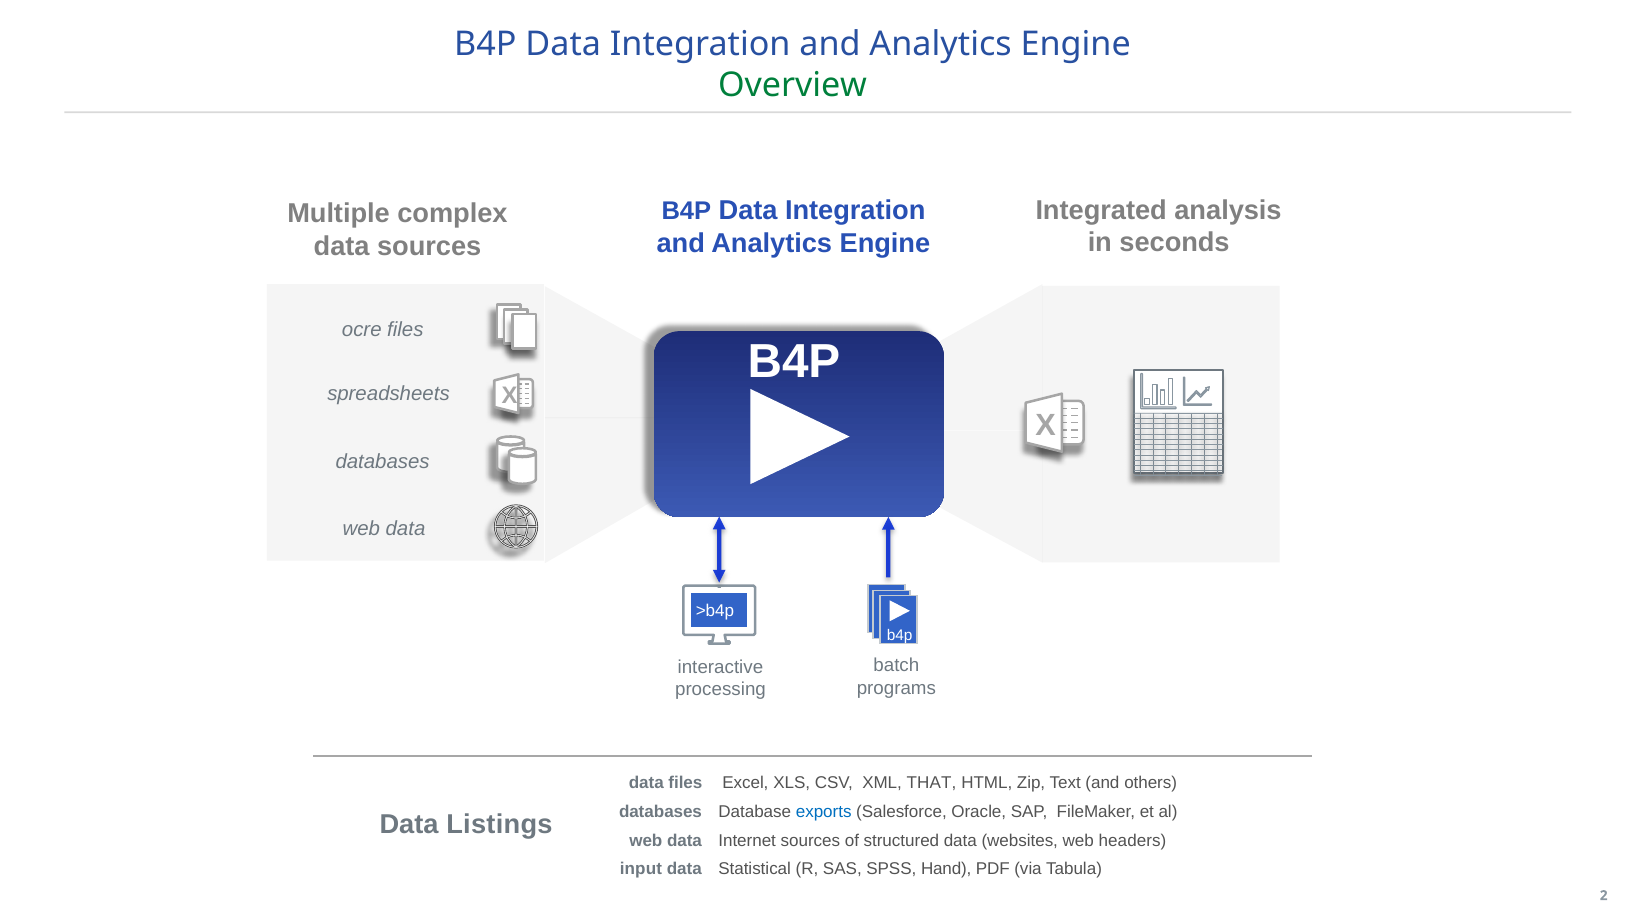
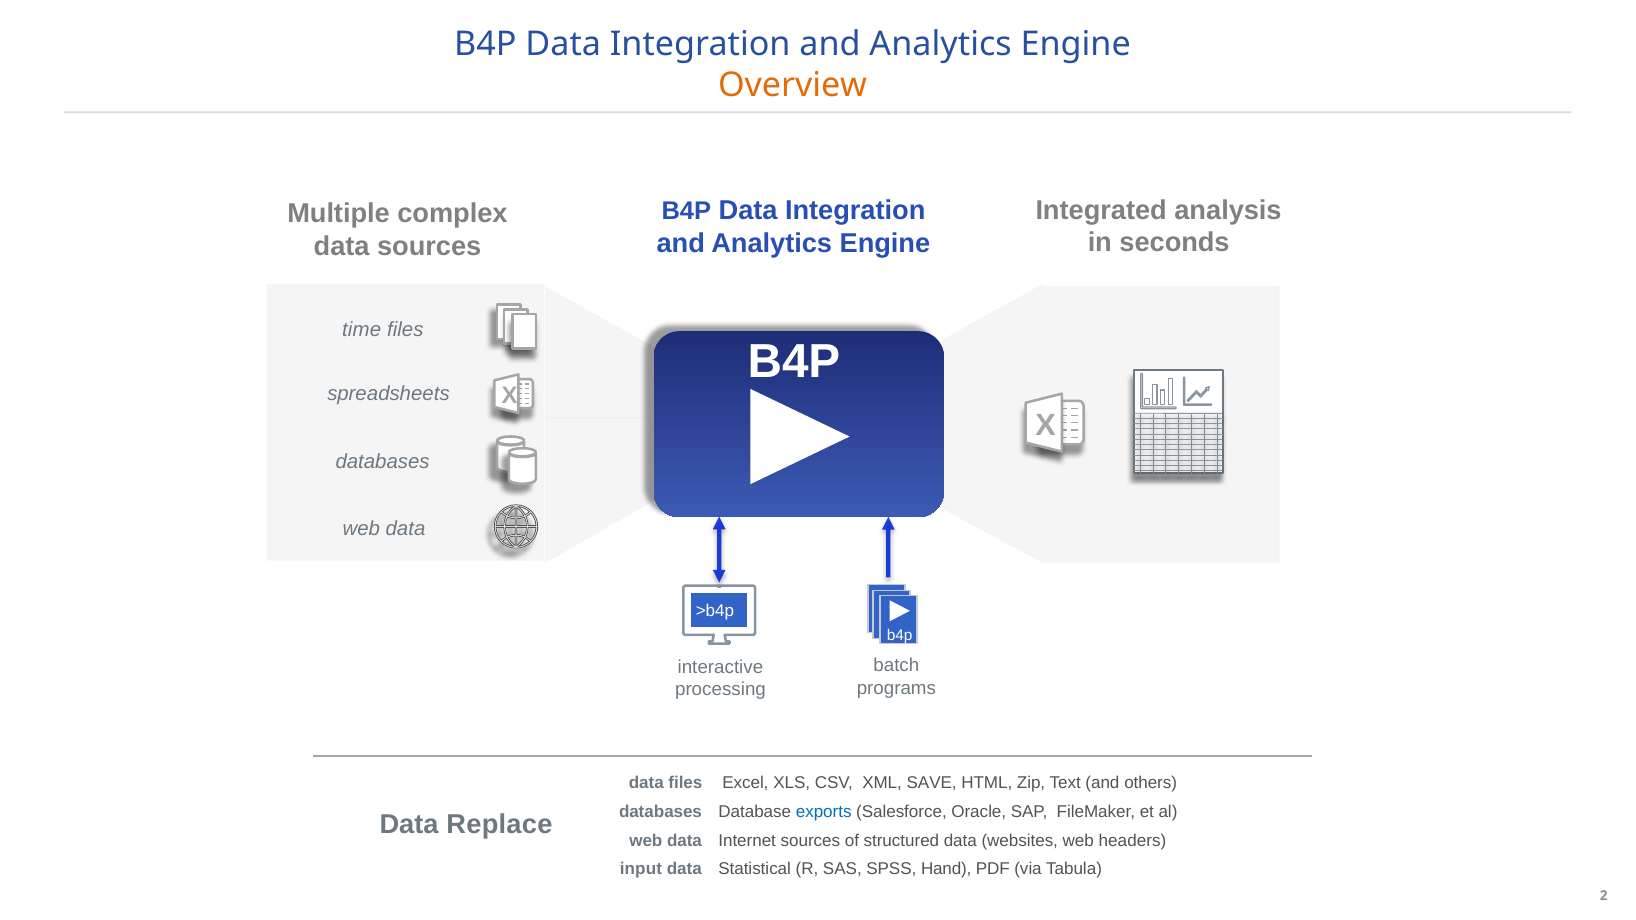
Overview colour: green -> orange (793, 85)
ocre: ocre -> time (362, 330)
THAT: THAT -> SAVE (932, 783)
Listings: Listings -> Replace (499, 825)
